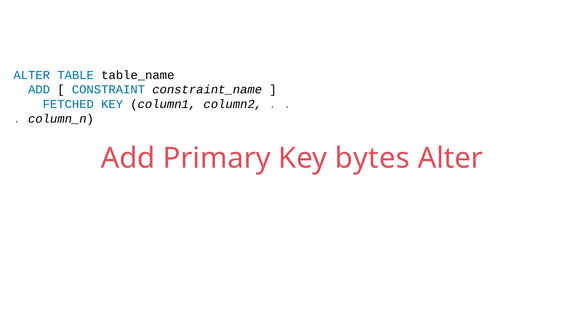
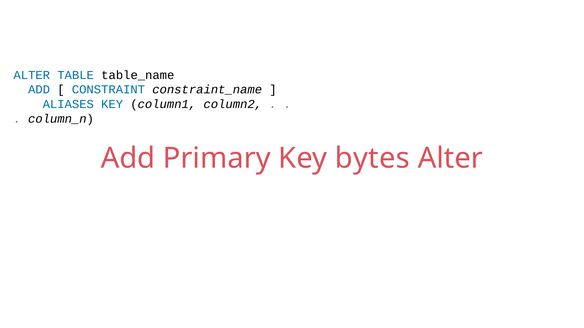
FETCHED: FETCHED -> ALIASES (68, 104)
